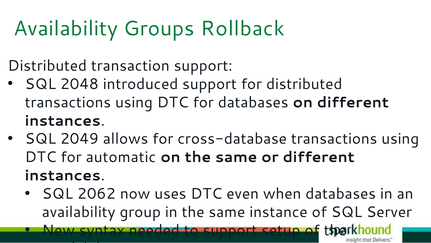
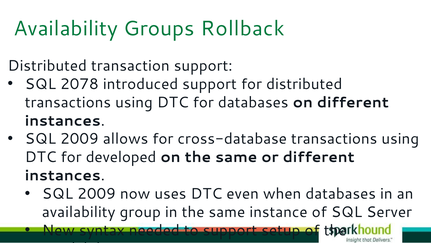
2048: 2048 -> 2078 (79, 84)
2049: 2049 -> 2009 (79, 139)
automatic: automatic -> developed (121, 157)
2062: 2062 -> 2009 (96, 193)
